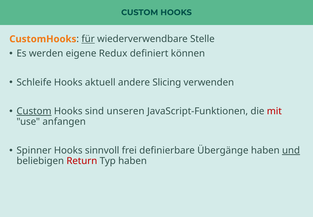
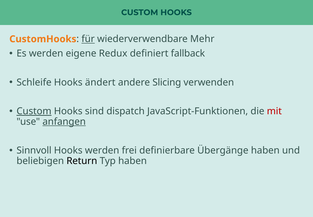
Stelle: Stelle -> Mehr (202, 39)
können: können -> fallback (188, 53)
aktuell: aktuell -> ändert (100, 82)
unseren: unseren -> dispatch (126, 111)
anfangen underline: none -> present (64, 121)
Spinner: Spinner -> Sinnvoll (34, 150)
Hooks sinnvoll: sinnvoll -> werden (102, 150)
und underline: present -> none (291, 150)
Return colour: red -> black (82, 161)
